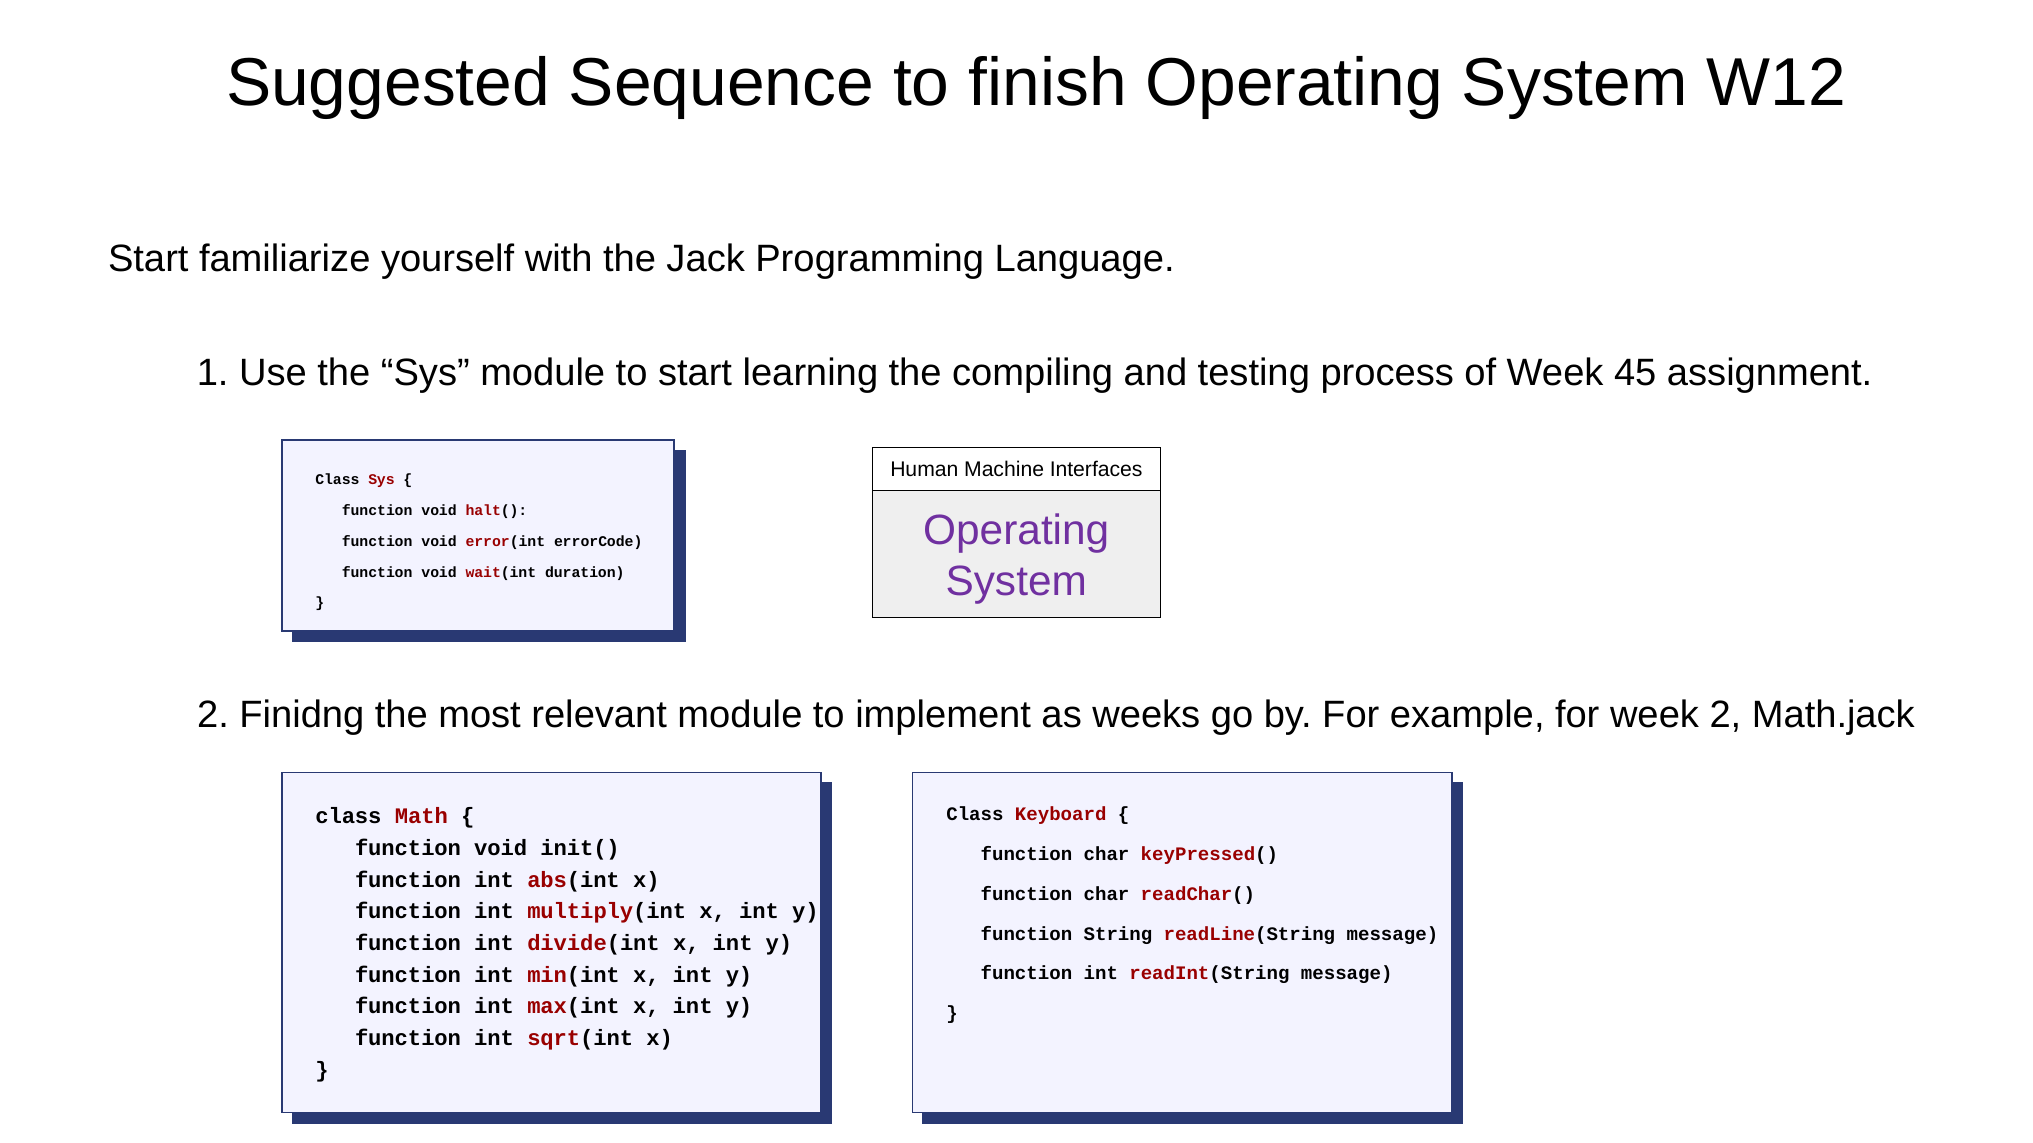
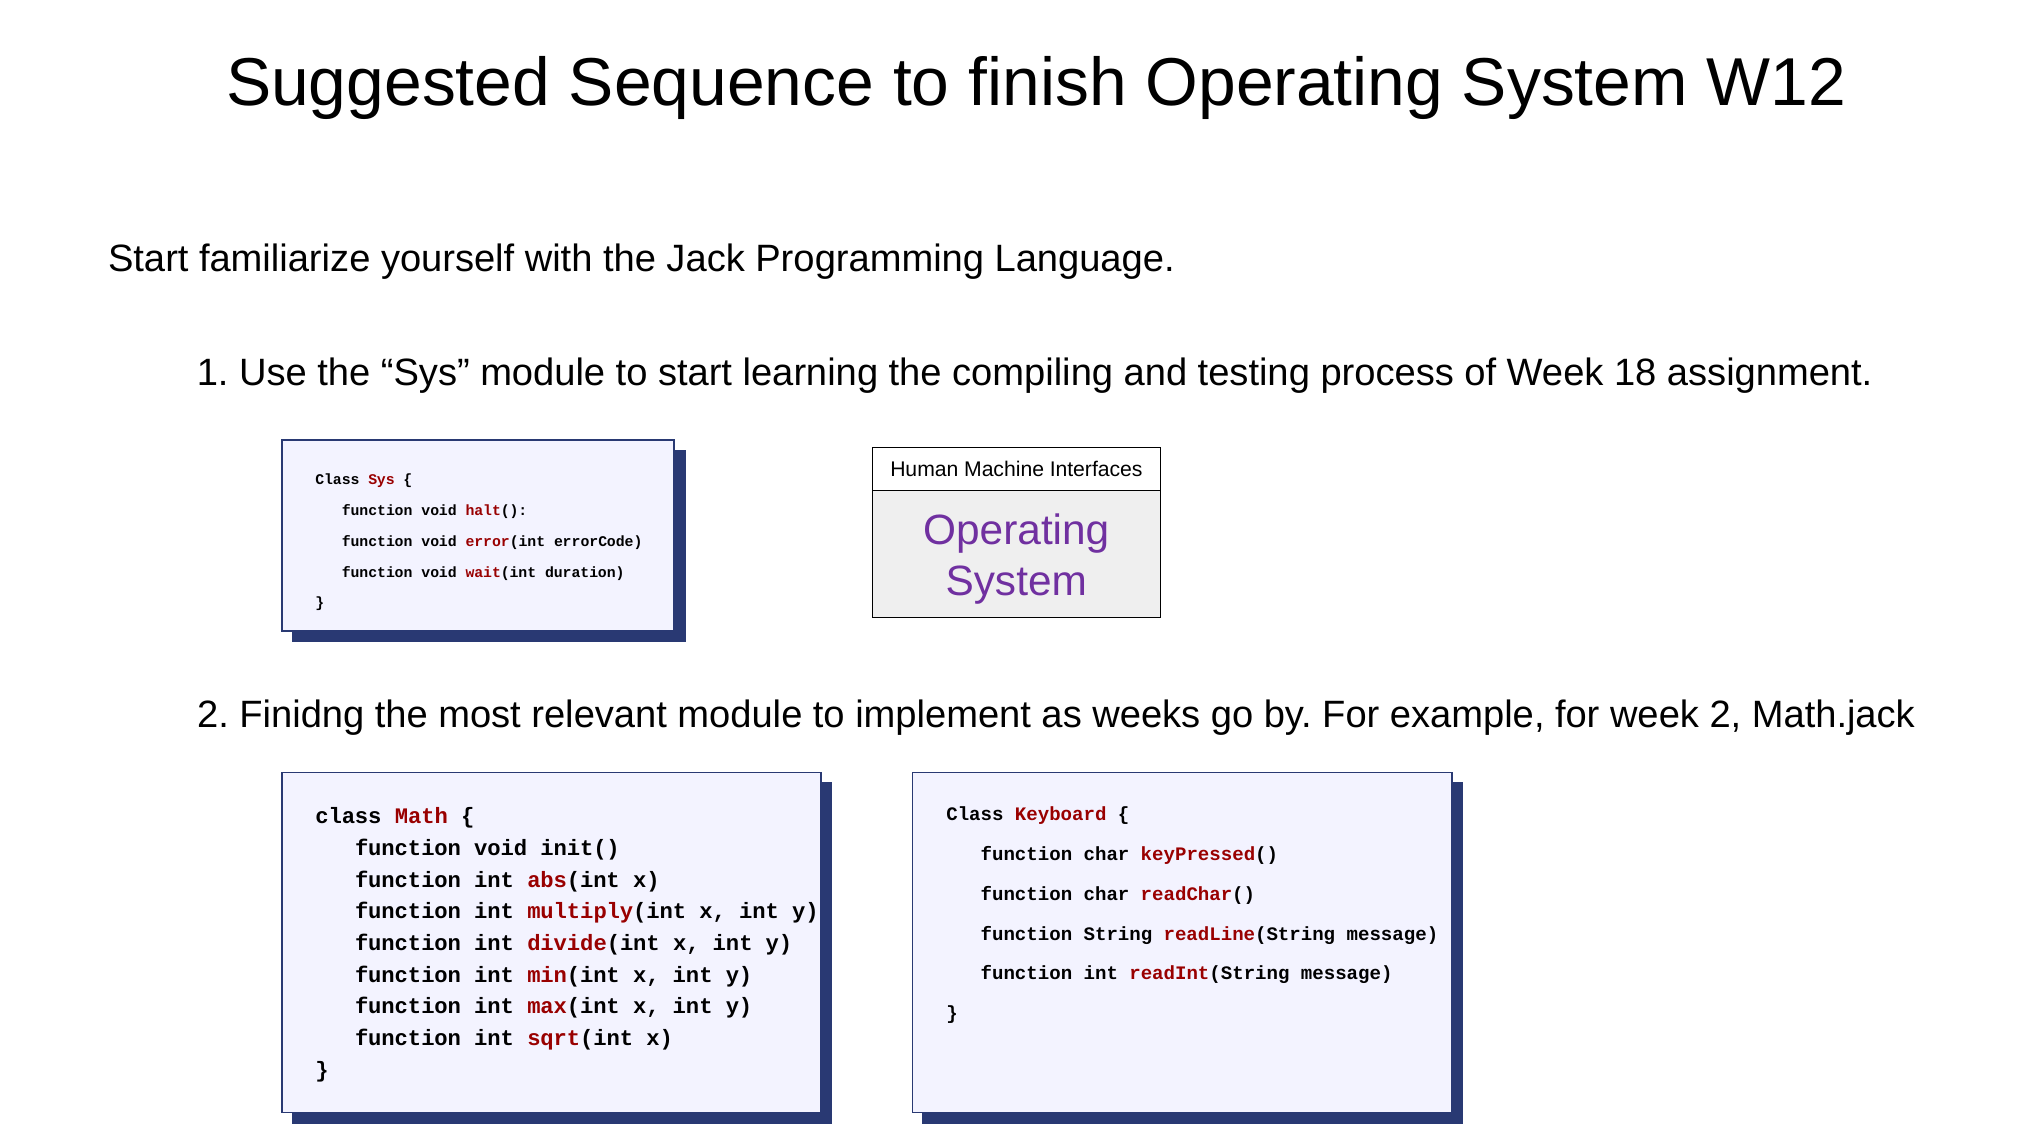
45: 45 -> 18 (1635, 373)
